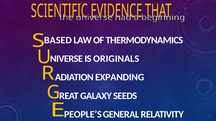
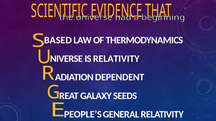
IS ORIGINALS: ORIGINALS -> RELATIVITY (116, 59)
EXPANDING: EXPANDING -> DEPENDENT (120, 78)
